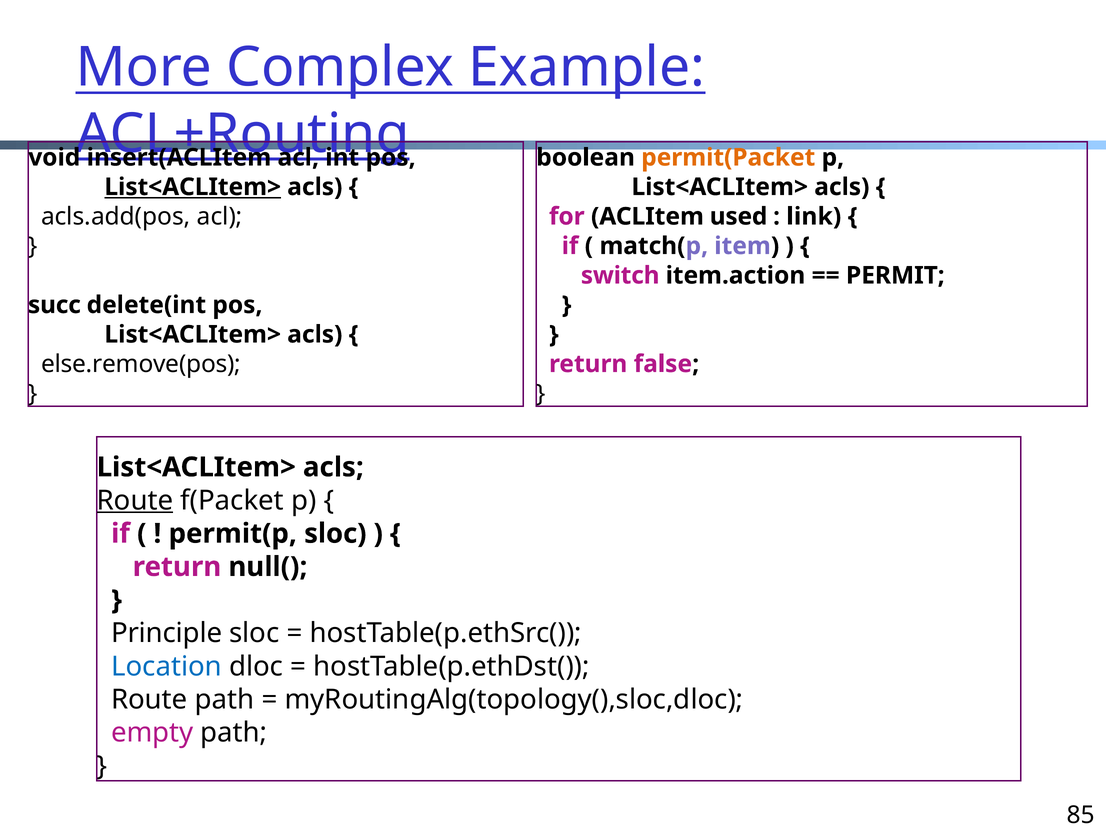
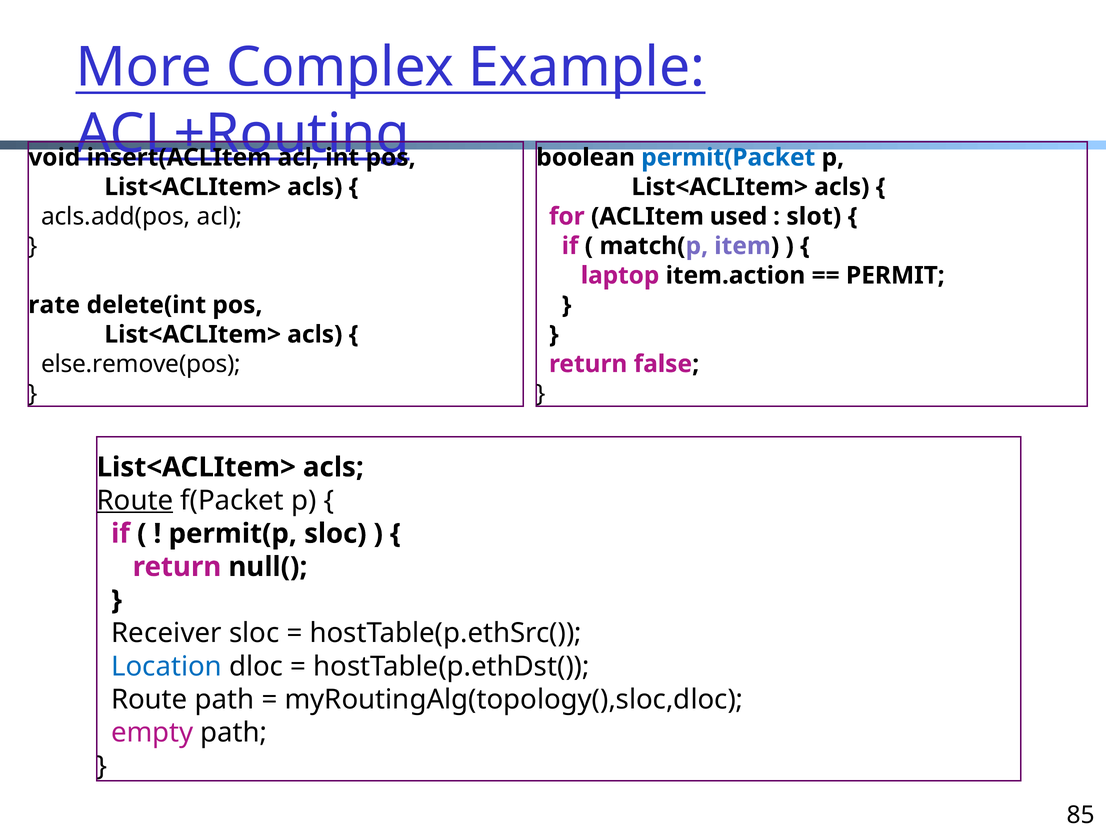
permit(Packet colour: orange -> blue (728, 157)
List<ACLItem> underline: present -> none (193, 187)
link: link -> slot (814, 216)
switch: switch -> laptop (620, 275)
succ: succ -> rate (54, 305)
Principle: Principle -> Receiver (166, 633)
